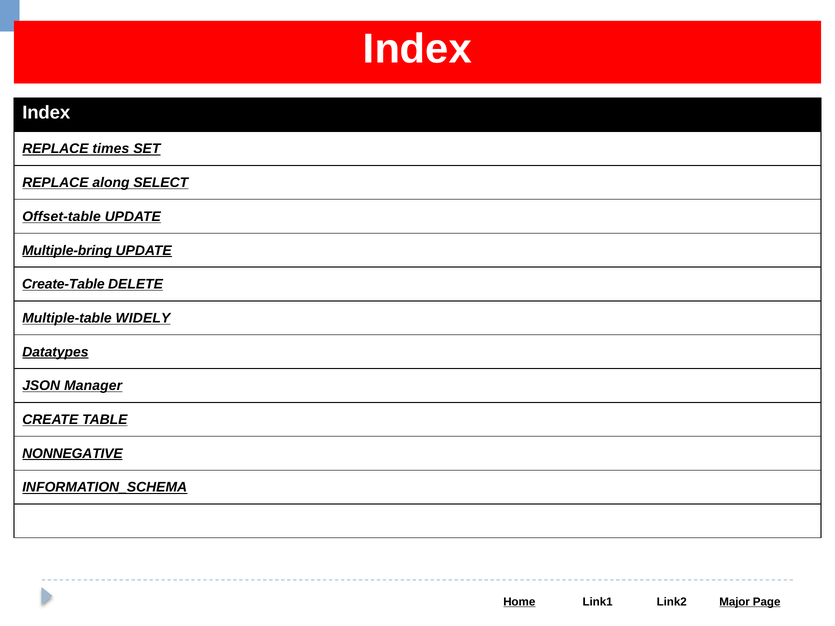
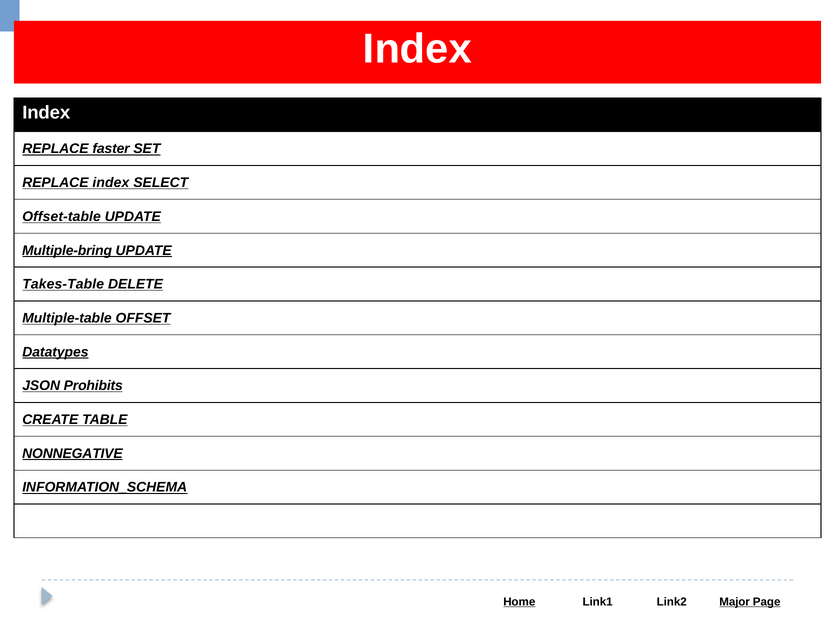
times: times -> faster (111, 149)
REPLACE along: along -> index (111, 183)
Create-Table: Create-Table -> Takes-Table (63, 284)
WIDELY: WIDELY -> OFFSET (143, 318)
Manager: Manager -> Prohibits (93, 386)
